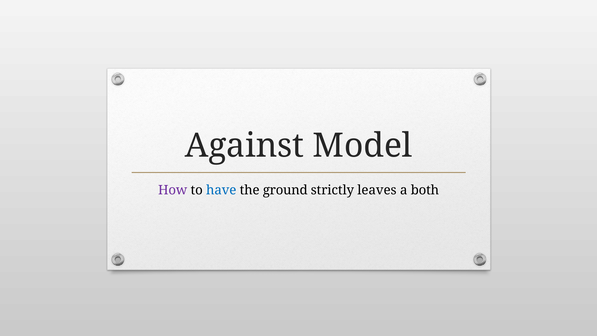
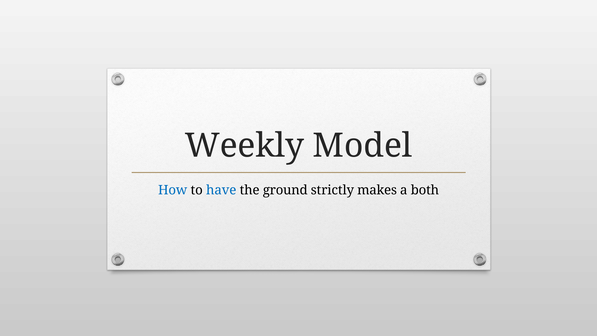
Against: Against -> Weekly (244, 146)
How colour: purple -> blue (173, 190)
leaves: leaves -> makes (377, 190)
